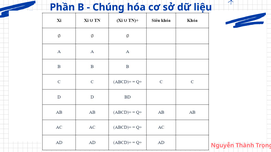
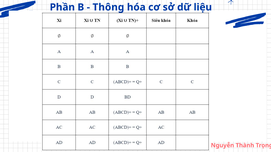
Chúng: Chúng -> Thông (108, 7)
